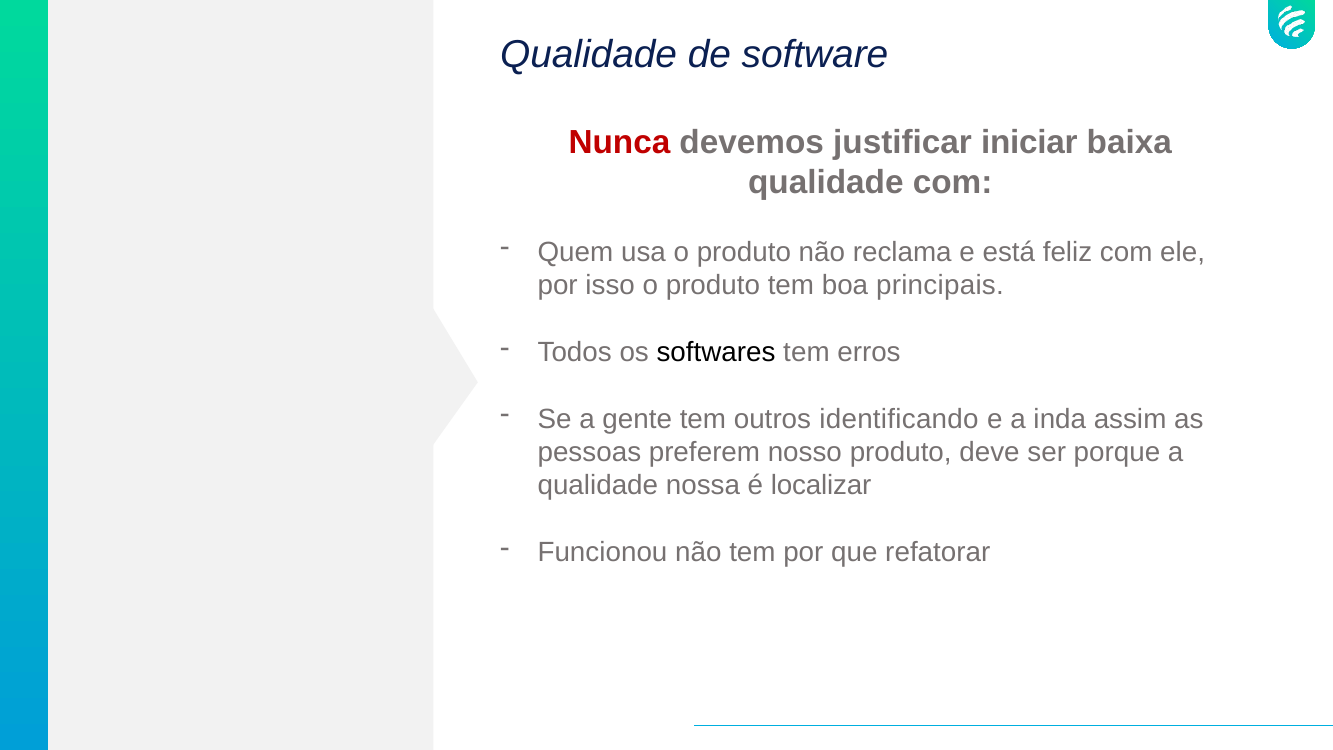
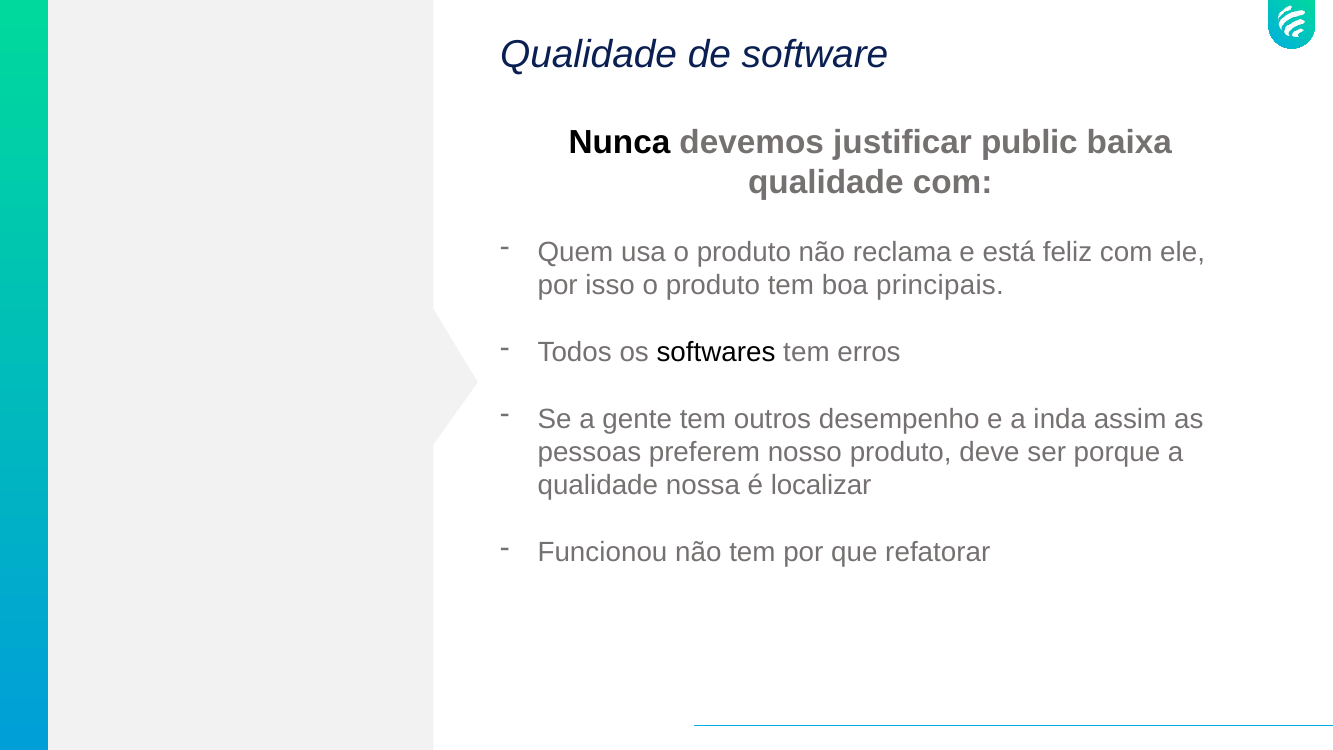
Nunca colour: red -> black (619, 143)
iniciar: iniciar -> public (1029, 143)
identificando: identificando -> desempenho (899, 419)
